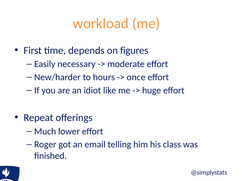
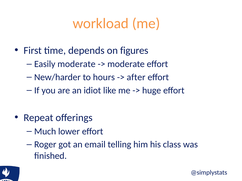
Easily necessary: necessary -> moderate (76, 64)
once: once -> after (136, 77)
